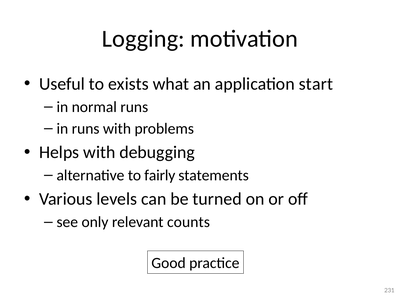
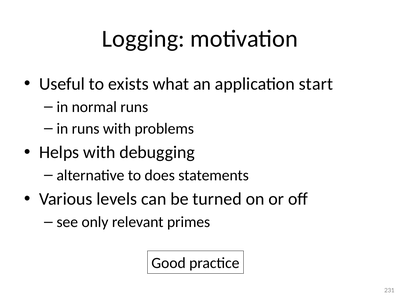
fairly: fairly -> does (160, 175)
counts: counts -> primes (189, 222)
